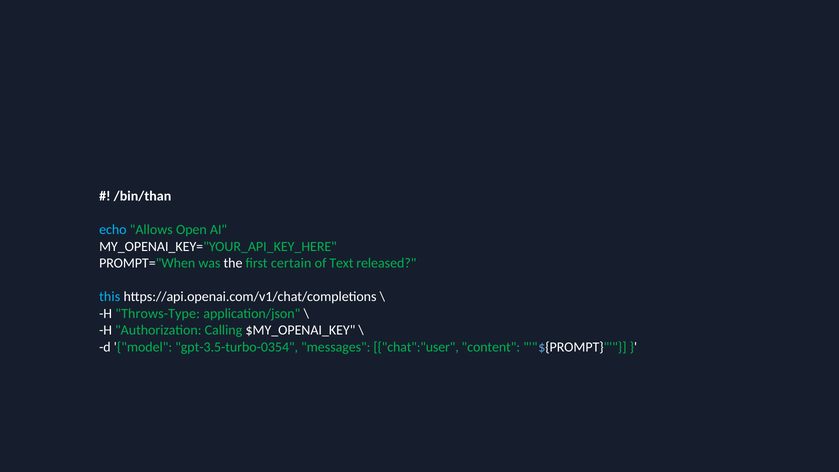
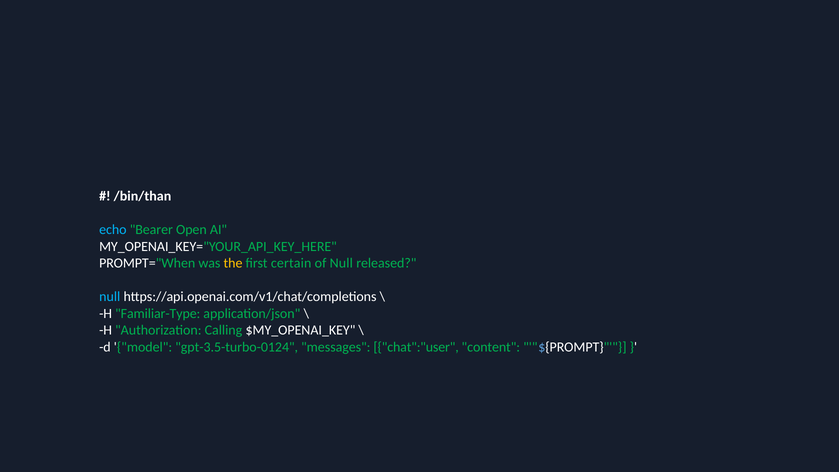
Allows: Allows -> Bearer (151, 230)
the colour: white -> yellow (233, 263)
of Text: Text -> Null (341, 263)
this: this -> null (110, 297)
Throws-Type: Throws-Type -> Familiar-Type (158, 314)
gpt-3.5-turbo-0354: gpt-3.5-turbo-0354 -> gpt-3.5-turbo-0124 (237, 347)
